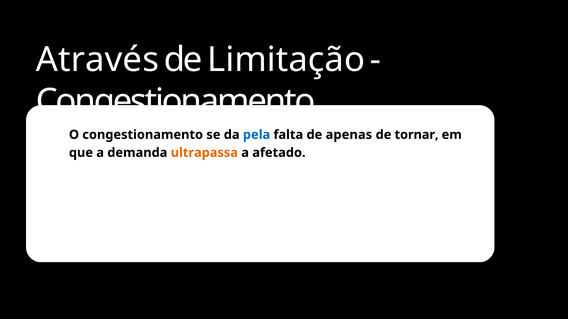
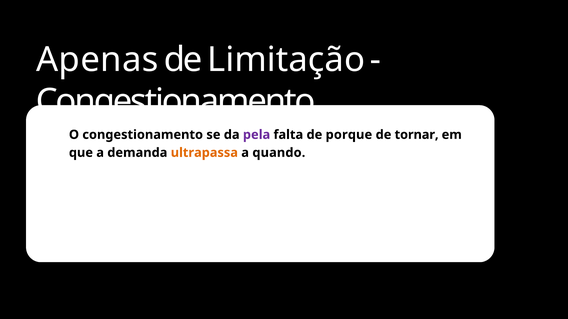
Através: Através -> Apenas (97, 60)
pela colour: blue -> purple (257, 135)
apenas: apenas -> porque (349, 135)
afetado: afetado -> quando (279, 153)
